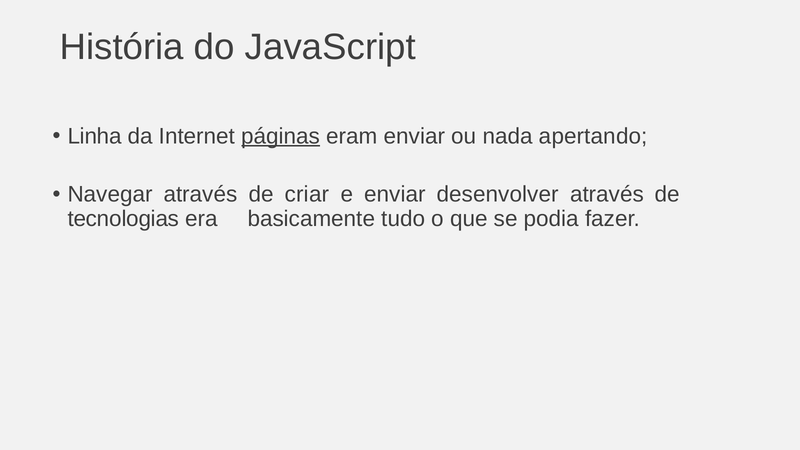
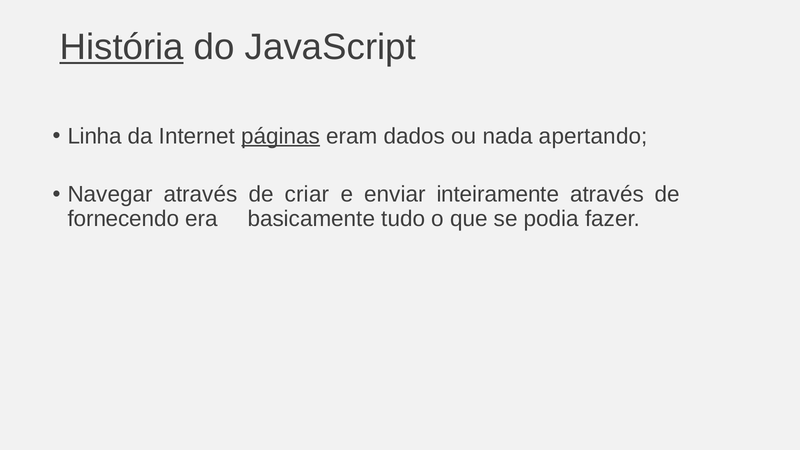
História underline: none -> present (122, 47)
eram enviar: enviar -> dados (415, 136)
desenvolver: desenvolver -> inteiramente (498, 194)
tecnologias: tecnologias -> fornecendo (123, 219)
